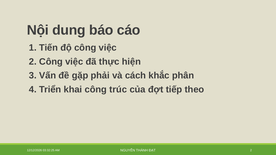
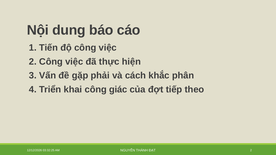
trúc: trúc -> giác (118, 90)
